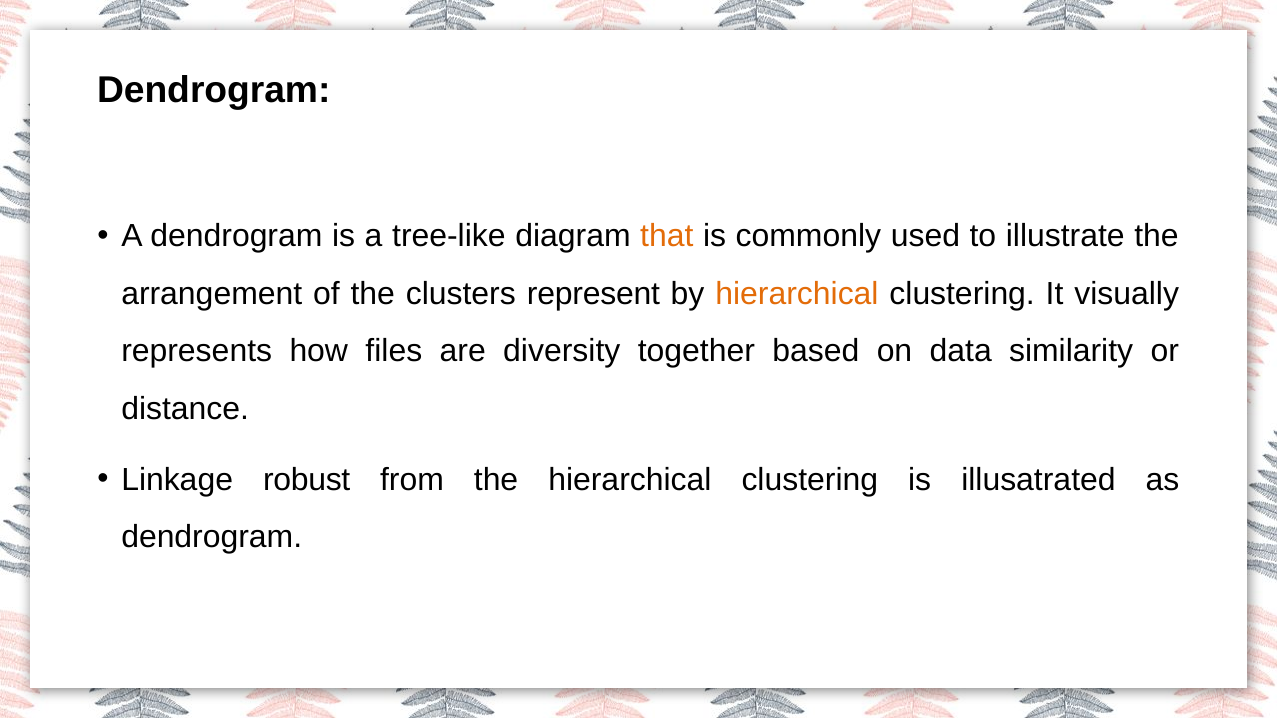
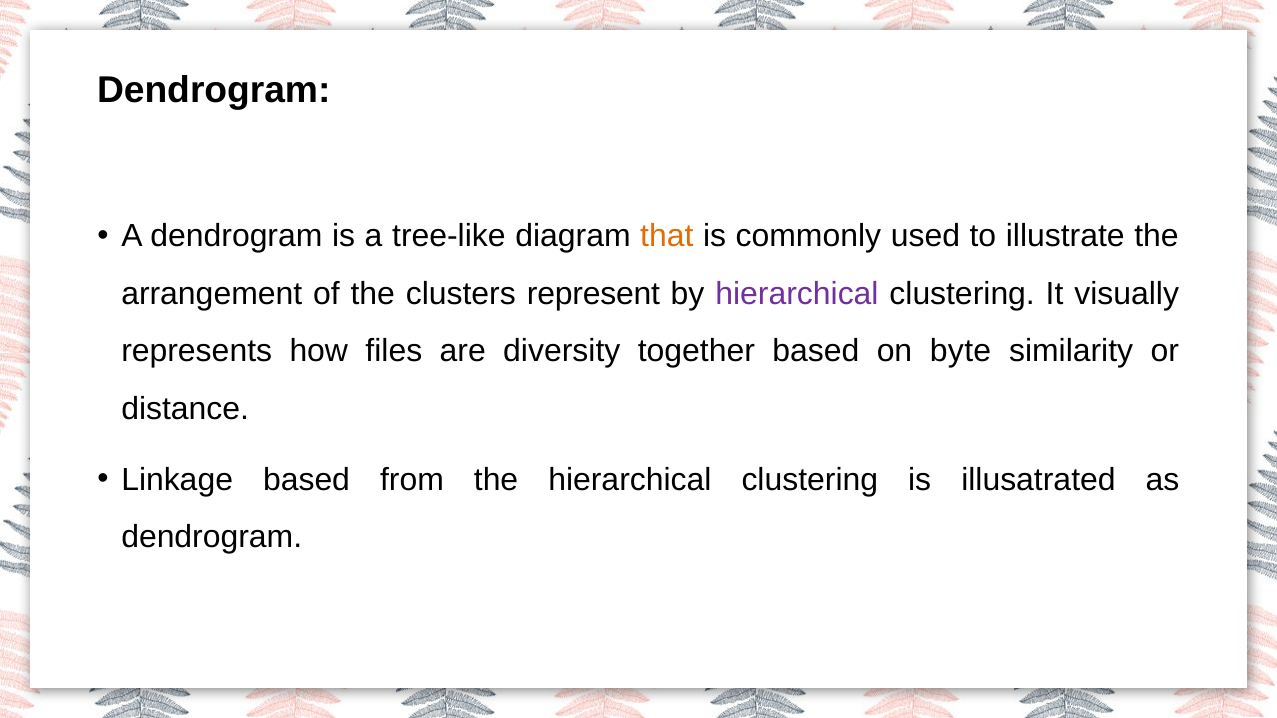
hierarchical colour: orange -> purple (797, 294)
data: data -> byte (961, 351)
Linkage robust: robust -> based (307, 480)
